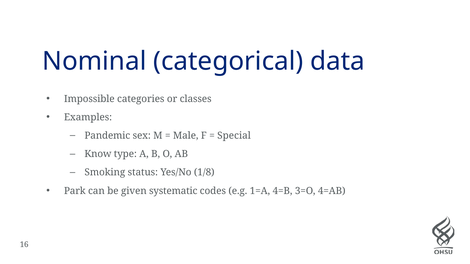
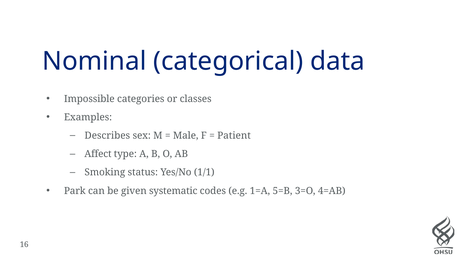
Pandemic: Pandemic -> Describes (107, 136)
Special: Special -> Patient (234, 136)
Know: Know -> Affect (98, 154)
1/8: 1/8 -> 1/1 (204, 173)
4=B: 4=B -> 5=B (283, 191)
